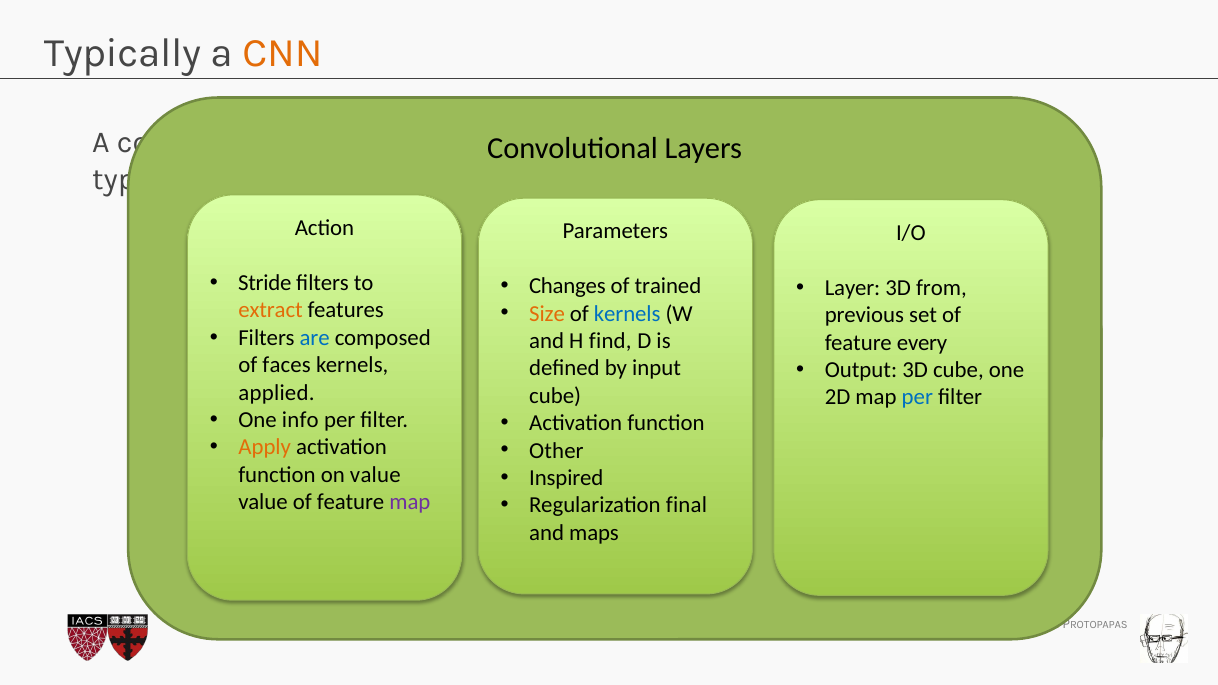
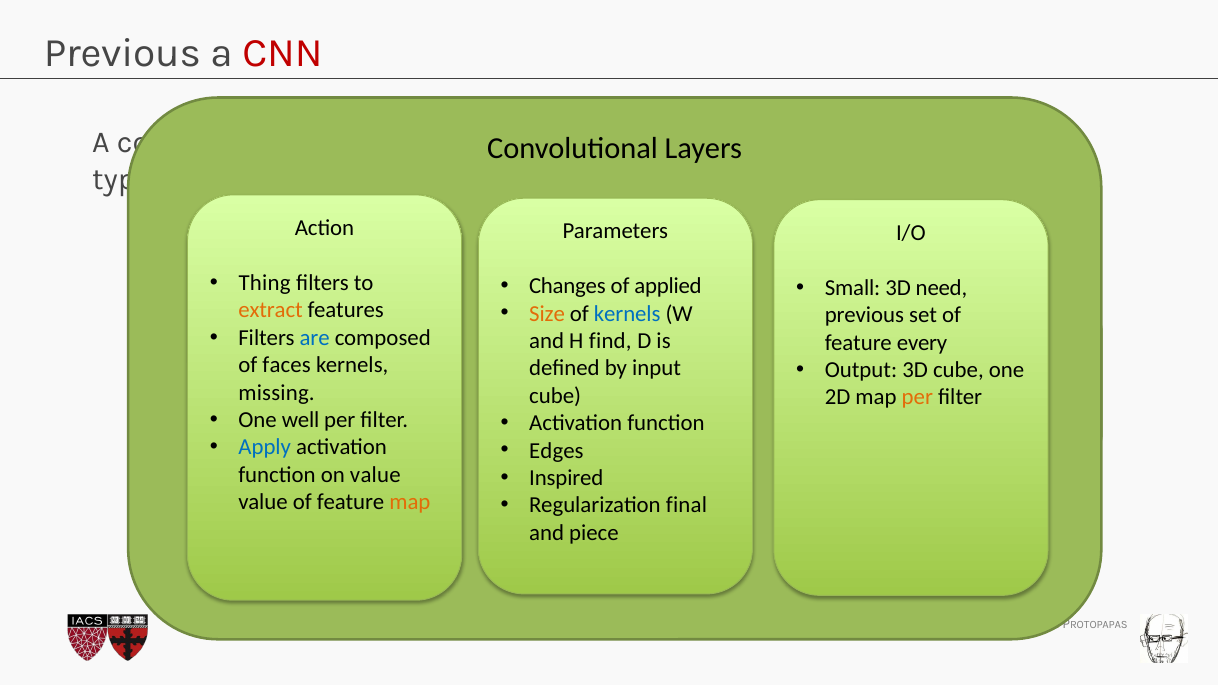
Typically: Typically -> Previous (122, 53)
CNN colour: orange -> red (283, 53)
Stride: Stride -> Thing (265, 283)
trained: trained -> applied (668, 286)
Layer: Layer -> Small (853, 288)
from: from -> need (941, 288)
applied: applied -> missing (277, 393)
per colour: blue -> orange (917, 397)
info: info -> well (301, 420)
Apply colour: orange -> blue (265, 447)
Other: Other -> Edges (556, 451)
map colour: purple -> orange (410, 502)
maps: maps -> piece (594, 533)
